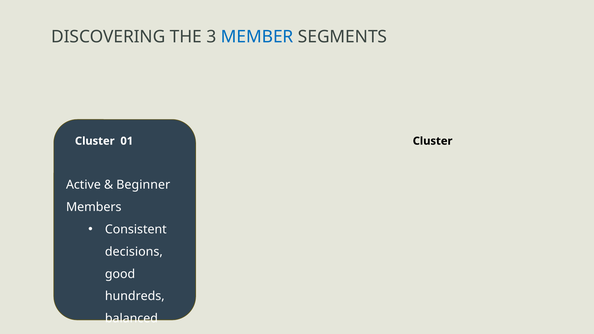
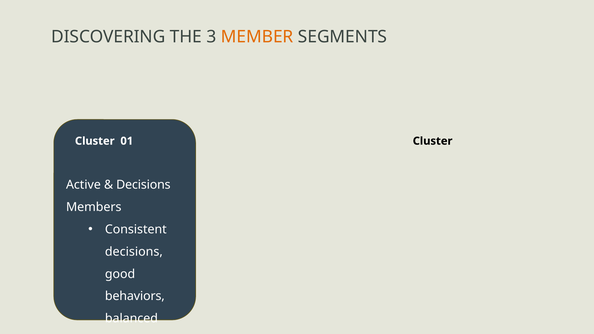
MEMBER colour: blue -> orange (257, 37)
Beginner: Beginner -> Decisions (143, 185)
hundreds: hundreds -> behaviors (135, 296)
